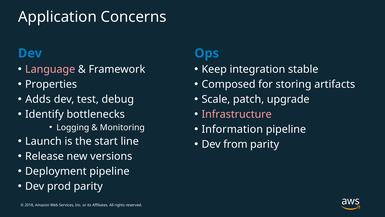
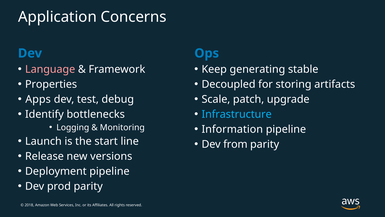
integration: integration -> generating (257, 69)
Composed: Composed -> Decoupled (229, 84)
Adds: Adds -> Apps (38, 99)
Infrastructure colour: pink -> light blue (237, 114)
